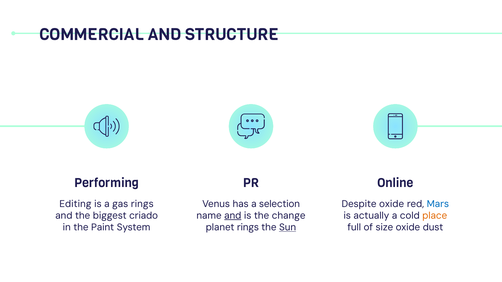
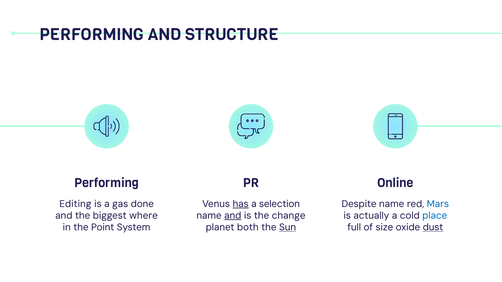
COMMERCIAL: COMMERCIAL -> PERFORMING (92, 35)
gas rings: rings -> done (142, 204)
has underline: none -> present (241, 204)
Despite oxide: oxide -> name (392, 204)
criado: criado -> where (144, 216)
place colour: orange -> blue (435, 216)
Paint: Paint -> Point (103, 228)
planet rings: rings -> both (248, 228)
dust underline: none -> present (433, 228)
